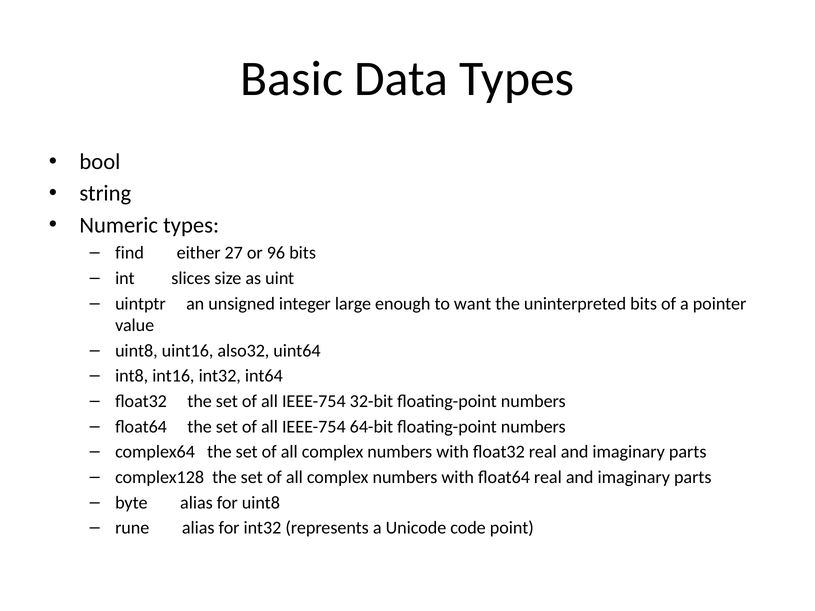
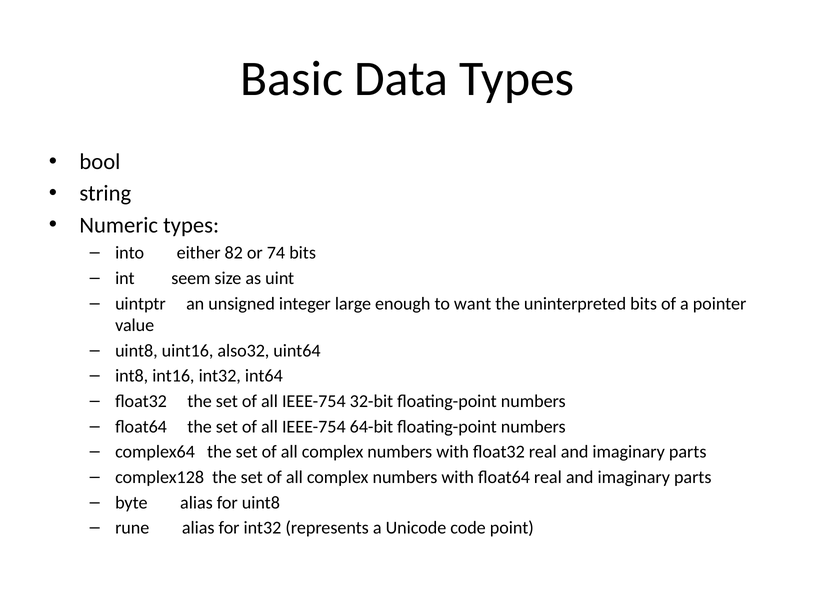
find: find -> into (130, 253)
27: 27 -> 82 (234, 253)
96: 96 -> 74 (276, 253)
slices: slices -> seem (191, 278)
